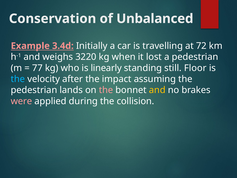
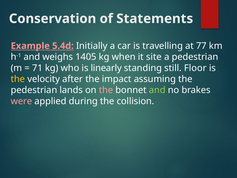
Unbalanced: Unbalanced -> Statements (155, 19)
3.4d: 3.4d -> 5.4d (63, 46)
72: 72 -> 77 (201, 46)
3220: 3220 -> 1405 (86, 57)
lost: lost -> site (154, 57)
77: 77 -> 71 (37, 68)
the colour: light blue -> yellow (18, 79)
and colour: yellow -> light green (157, 90)
